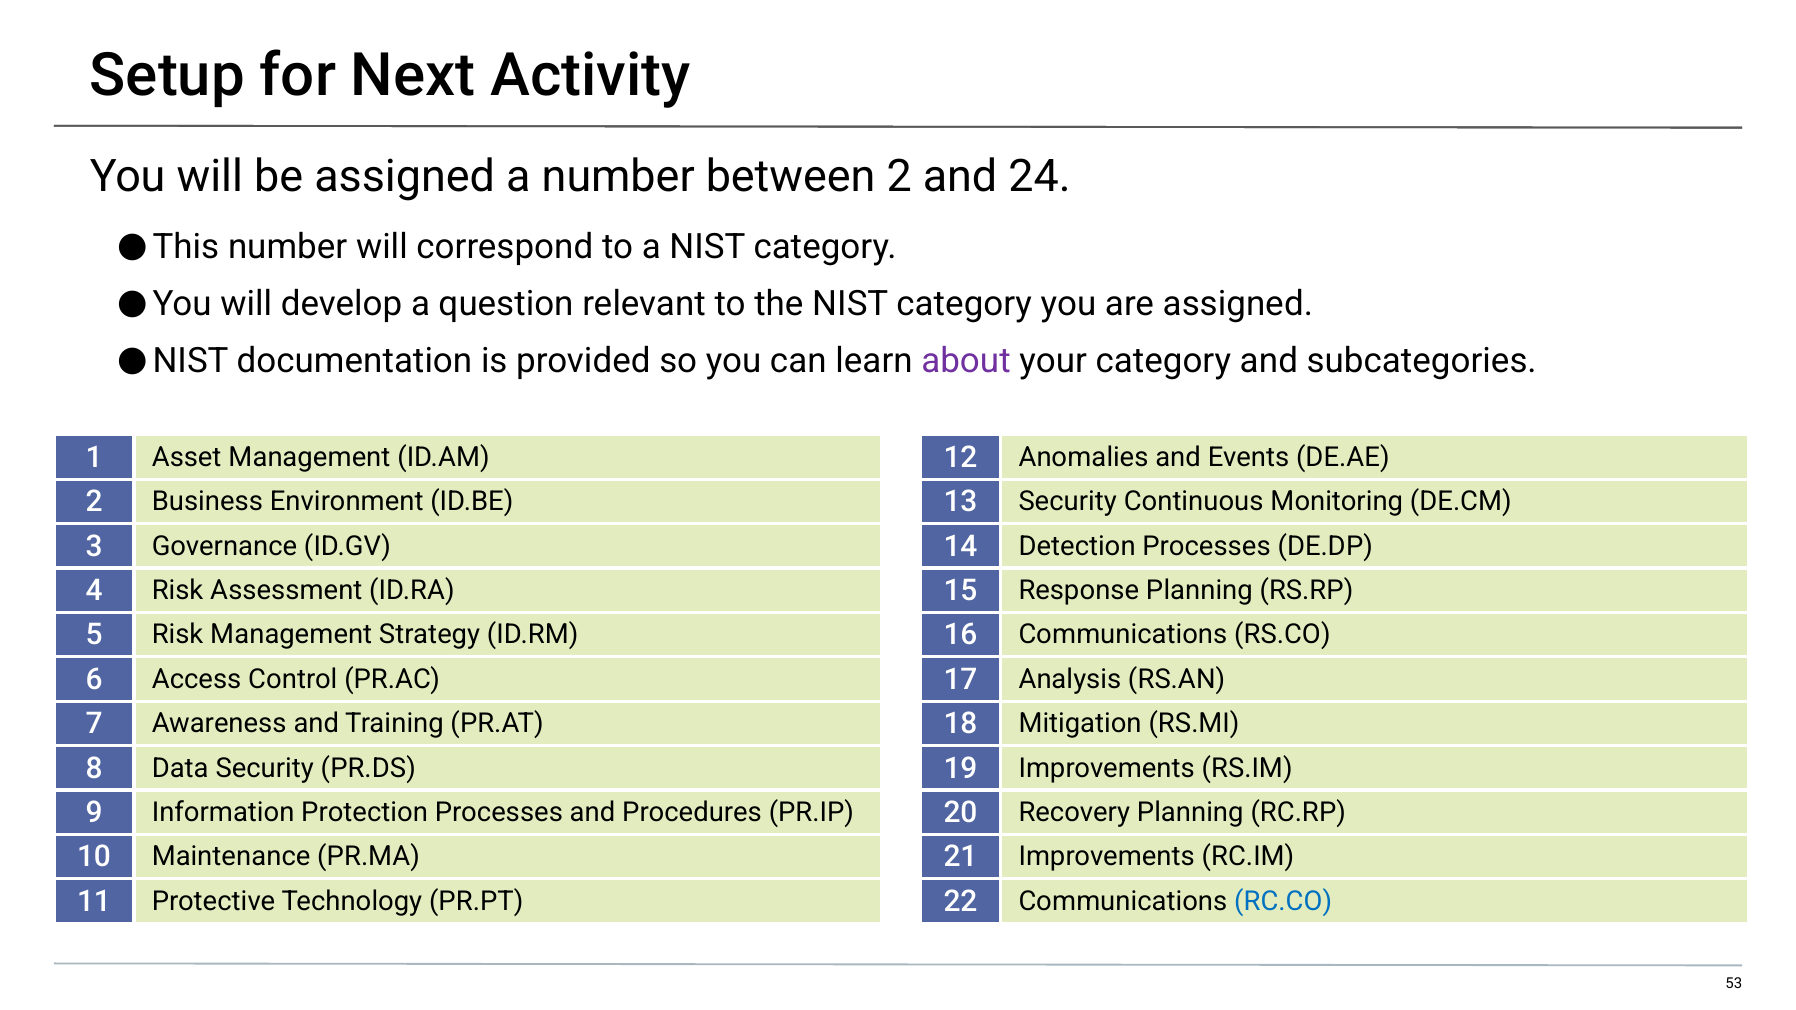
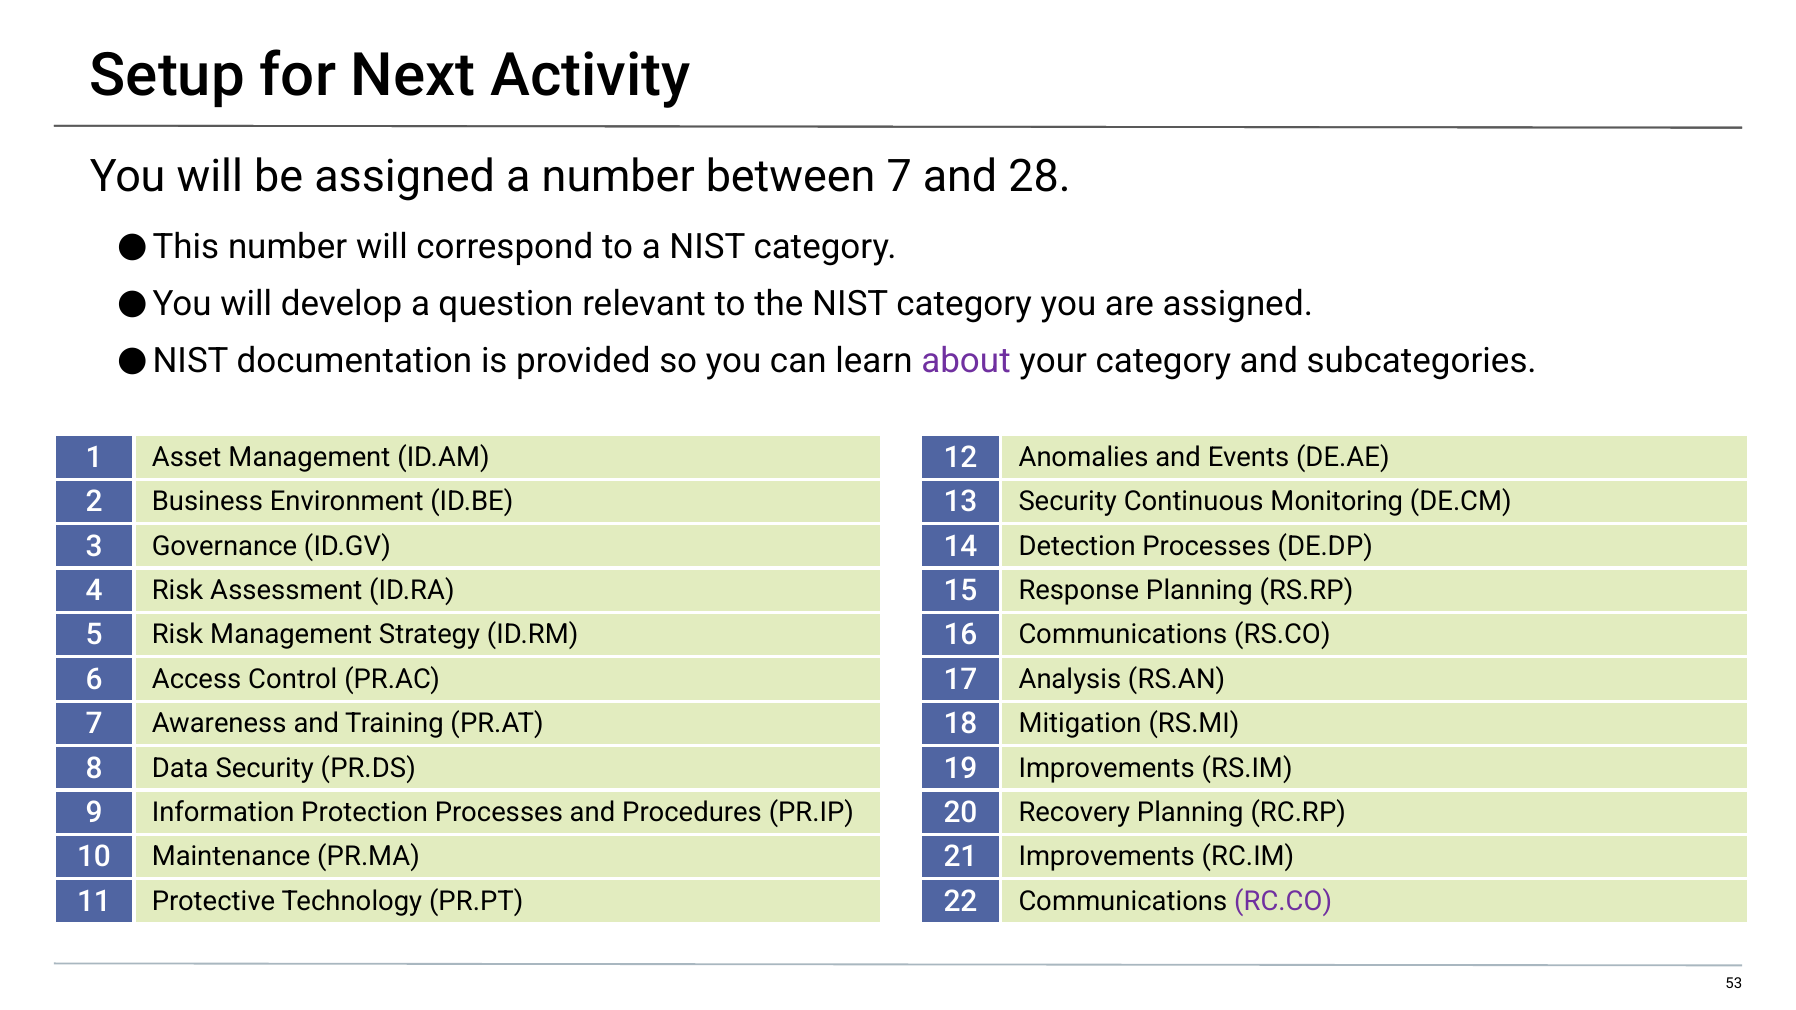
between 2: 2 -> 7 (899, 176)
24: 24 -> 28 (1040, 176)
RC.CO colour: blue -> purple (1283, 902)
